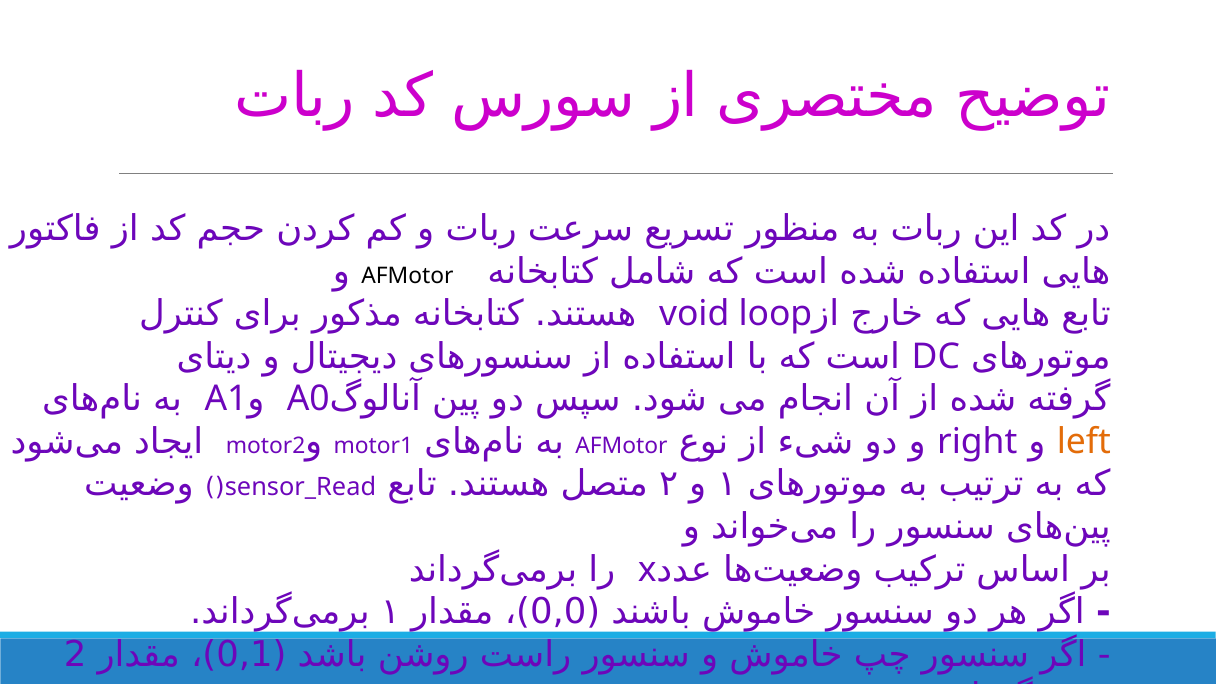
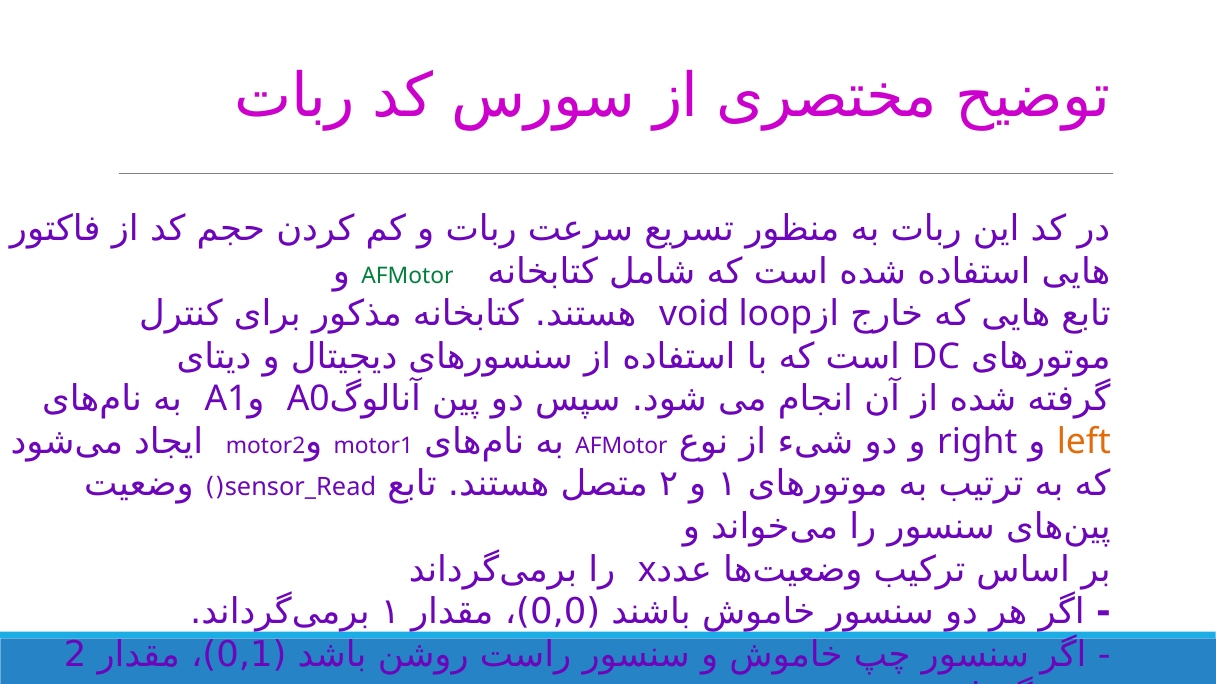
AFMotor colour: black -> green (407, 276)
